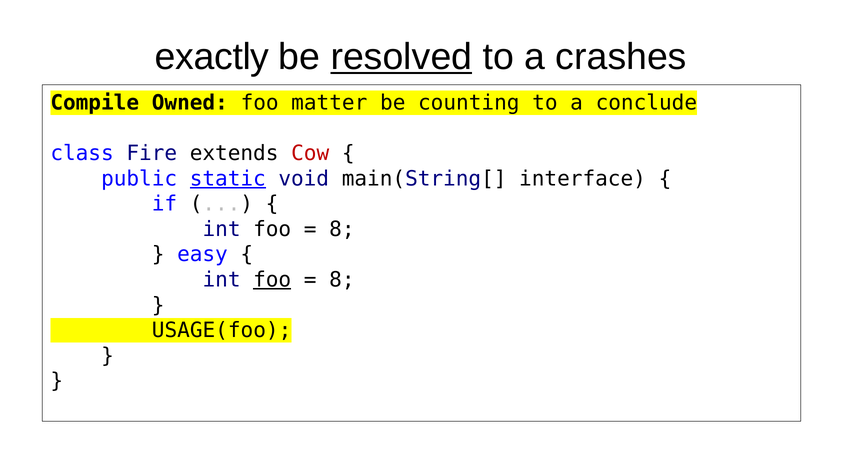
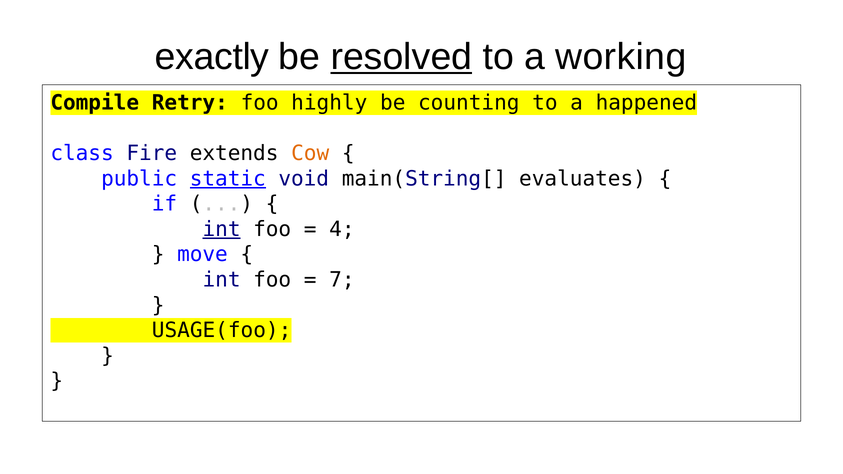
crashes: crashes -> working (621, 57)
Owned: Owned -> Retry (190, 103)
matter: matter -> highly (329, 103)
conclude: conclude -> happened (646, 103)
Cow colour: red -> orange (310, 153)
interface: interface -> evaluates (583, 179)
int underline: none -> present (222, 229)
8: 8 -> 4 (342, 229)
easy: easy -> move (202, 255)
foo underline: present -> none (272, 280)
8: 8 -> 7 (342, 280)
